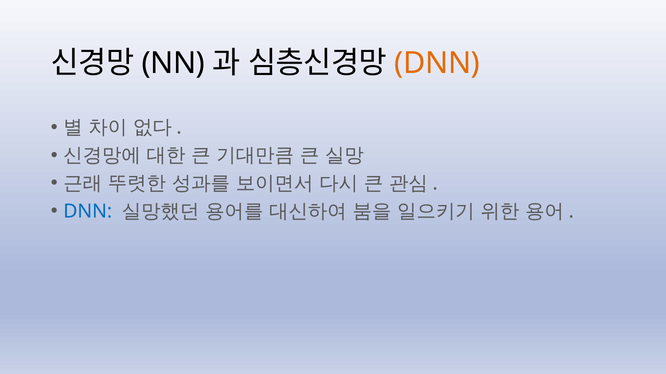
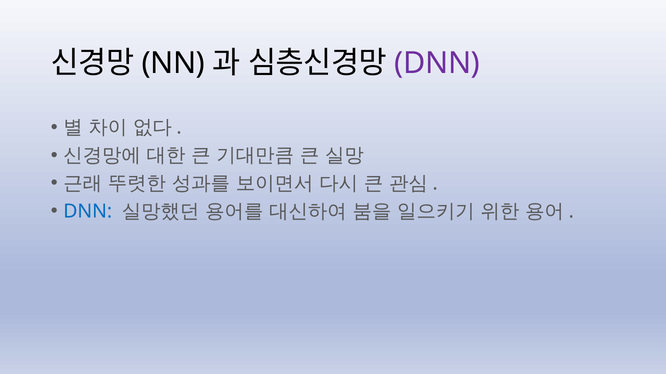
DNN colour: orange -> purple (437, 63)
